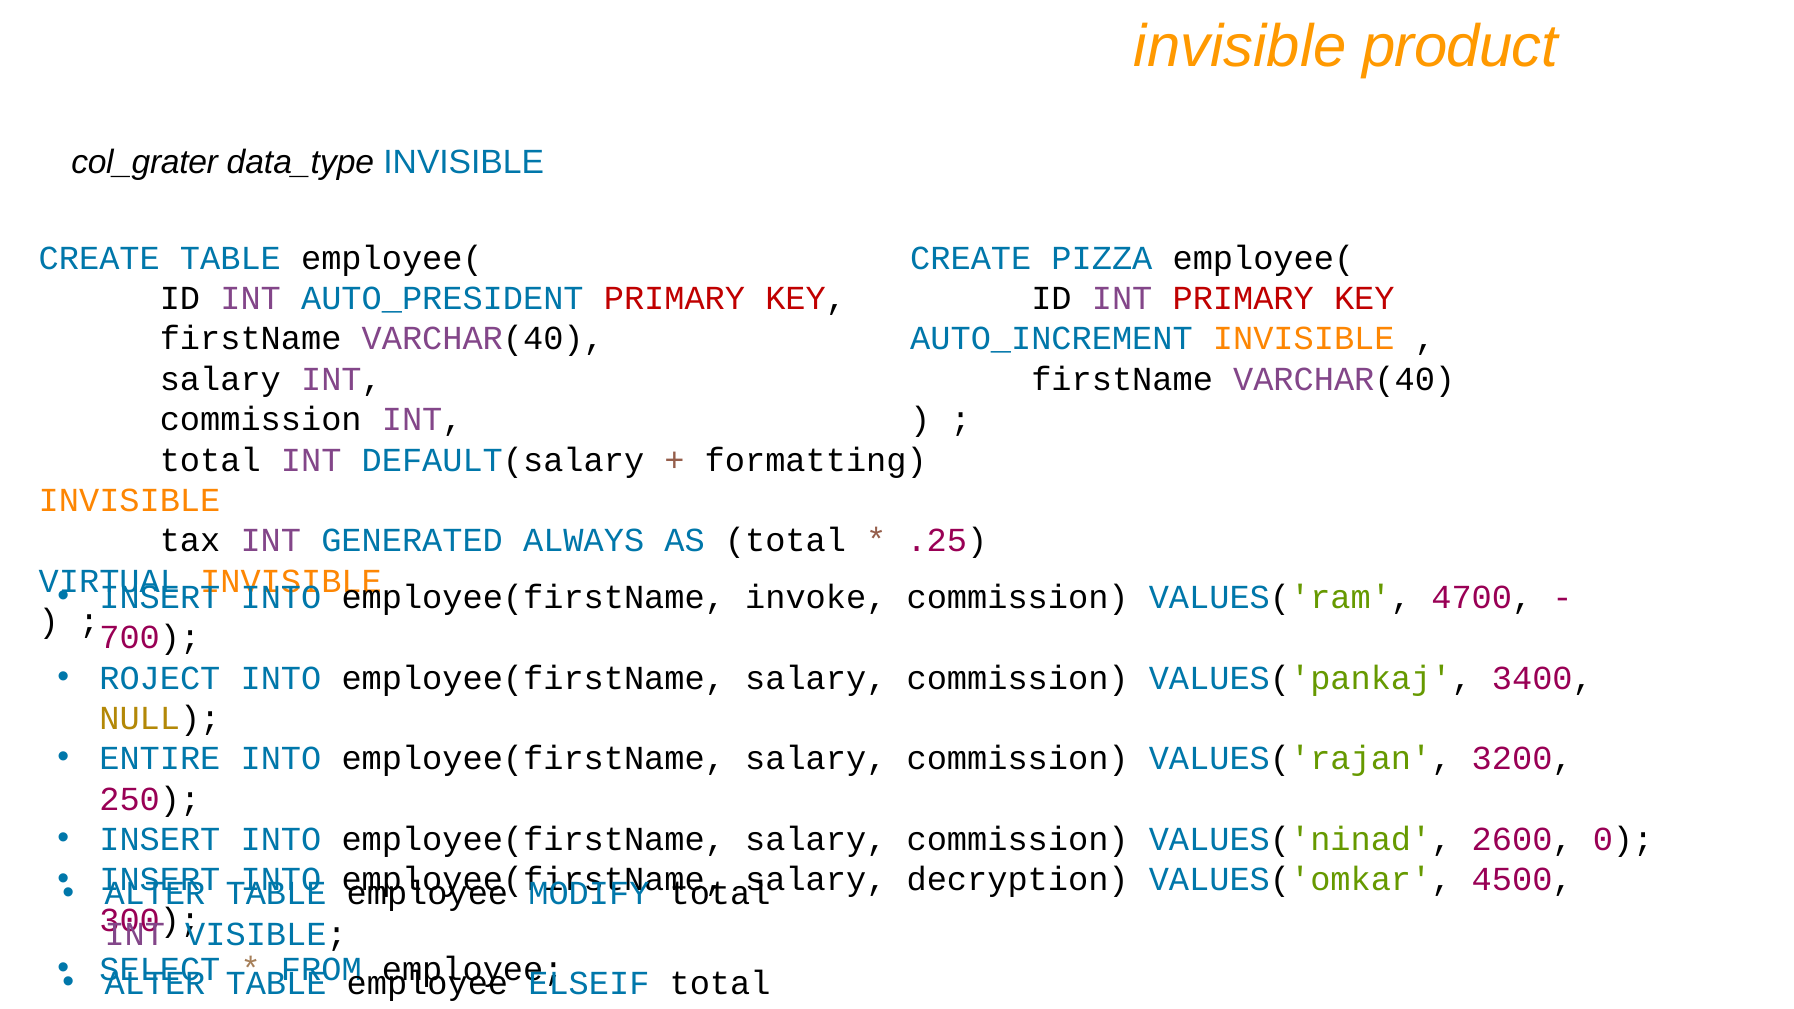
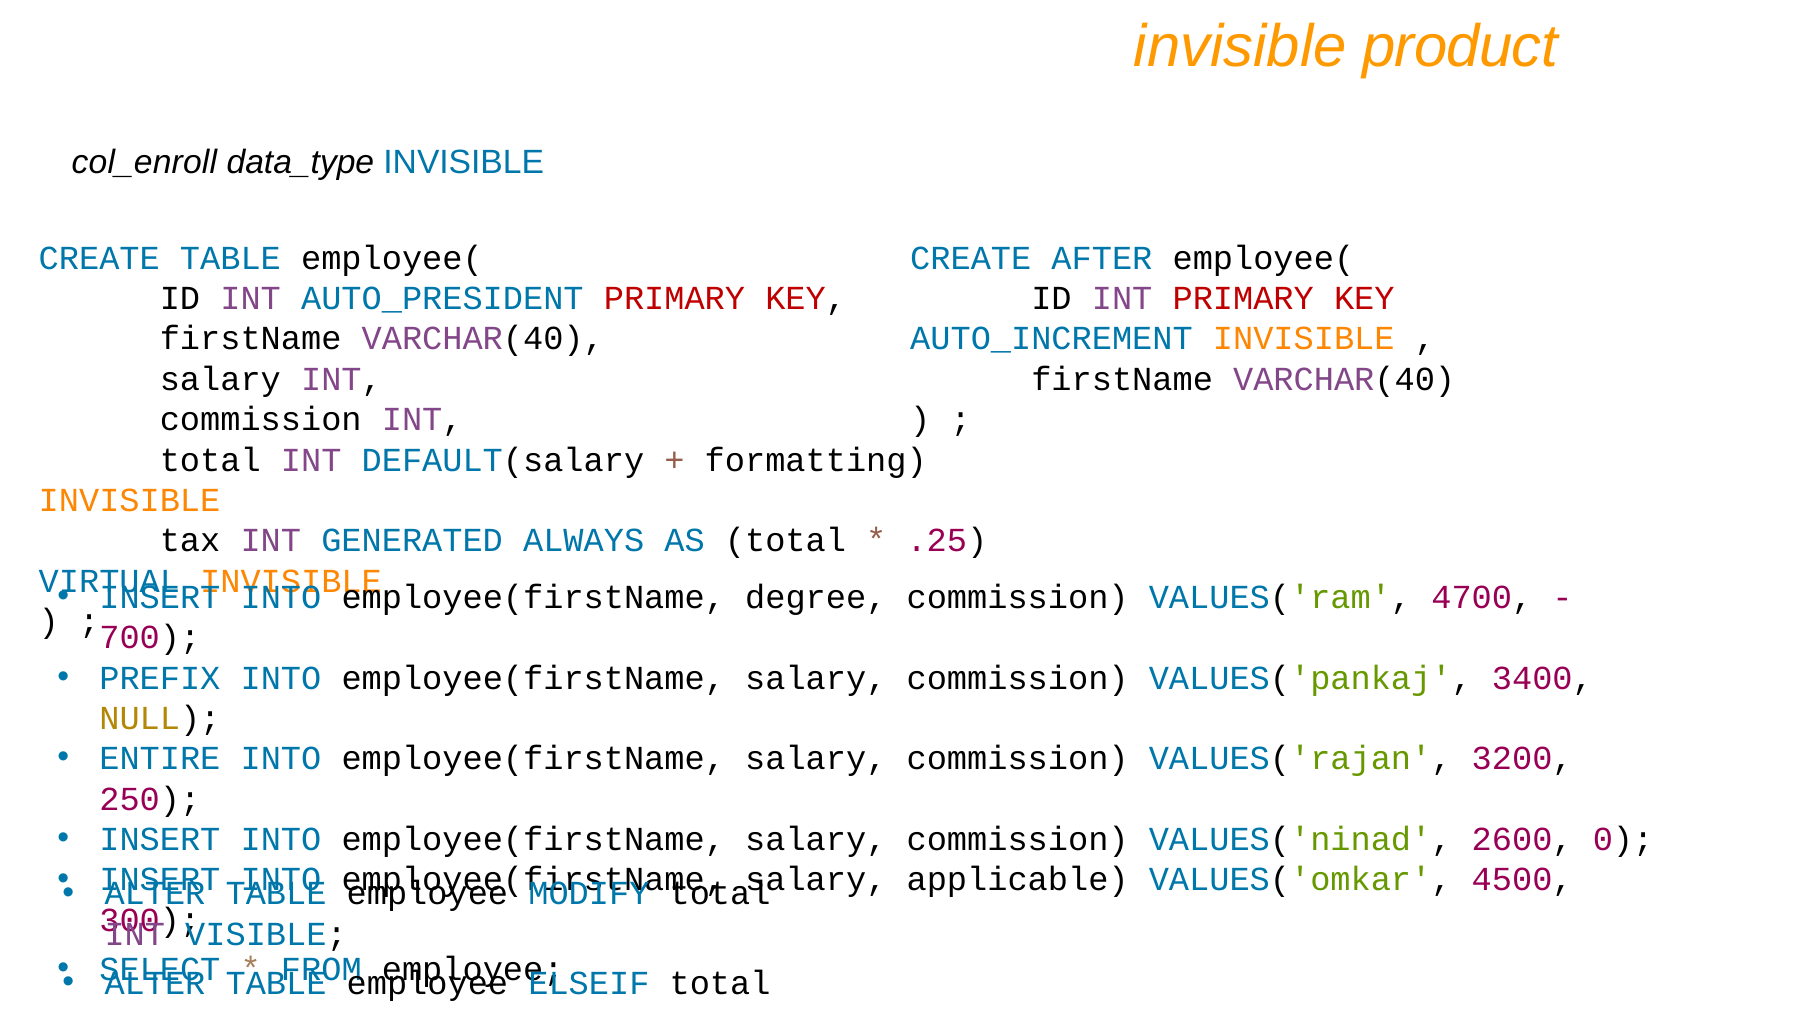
col_grater: col_grater -> col_enroll (144, 163)
PIZZA: PIZZA -> AFTER (1102, 258)
invoke: invoke -> degree (816, 597)
ROJECT: ROJECT -> PREFIX (160, 678)
decryption: decryption -> applicable (1018, 880)
